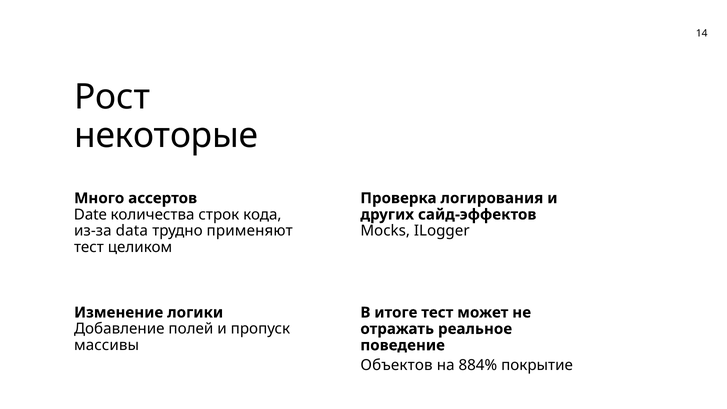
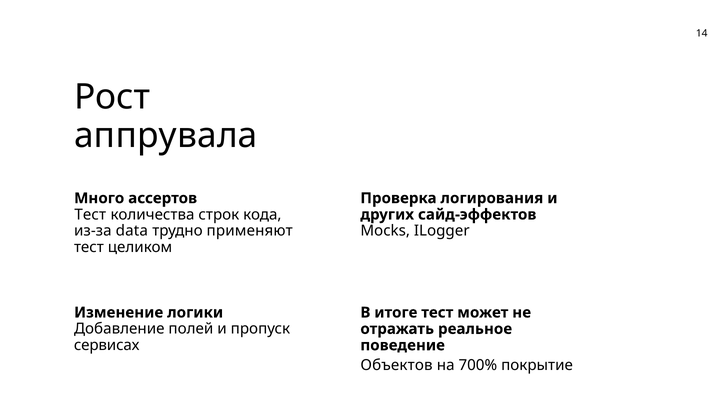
некоторые: некоторые -> аппрувала (166, 135)
Date: Date -> Тест (90, 215)
массивы: массивы -> сервисах (107, 345)
884%: 884% -> 700% (478, 365)
